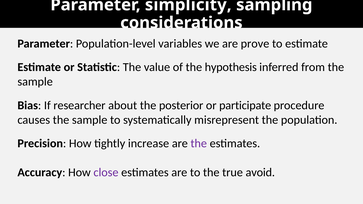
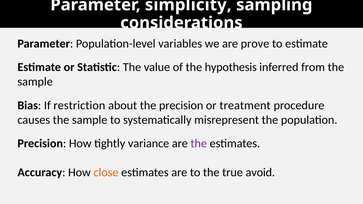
researcher: researcher -> restriction (79, 105)
the posterior: posterior -> precision (181, 105)
participate: participate -> treatment (245, 105)
increase: increase -> variance (149, 144)
close colour: purple -> orange (106, 173)
